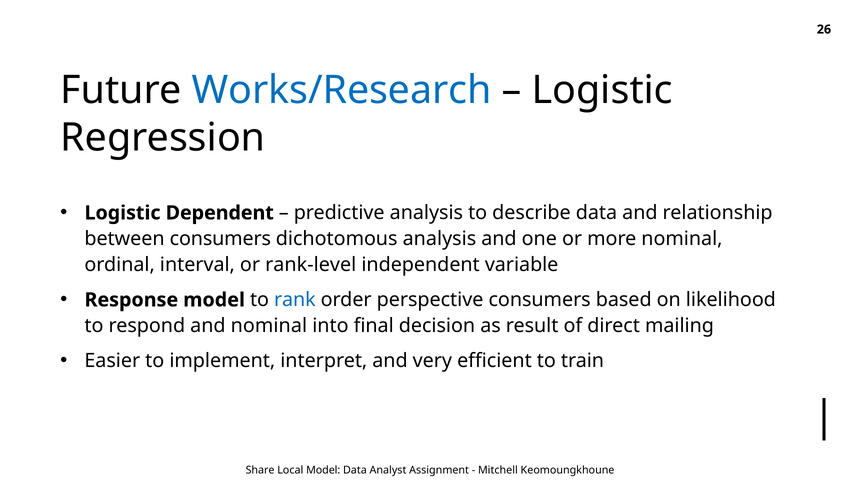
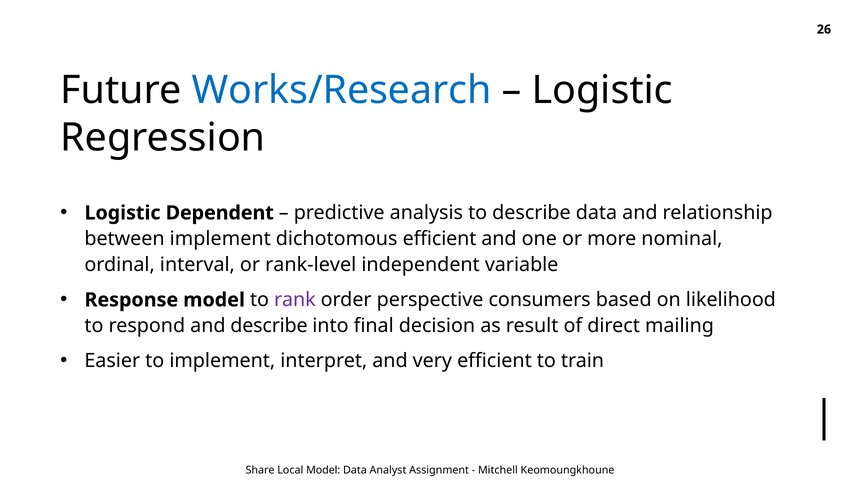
between consumers: consumers -> implement (220, 239)
dichotomous analysis: analysis -> efficient (440, 239)
rank colour: blue -> purple (295, 300)
and nominal: nominal -> describe (269, 326)
